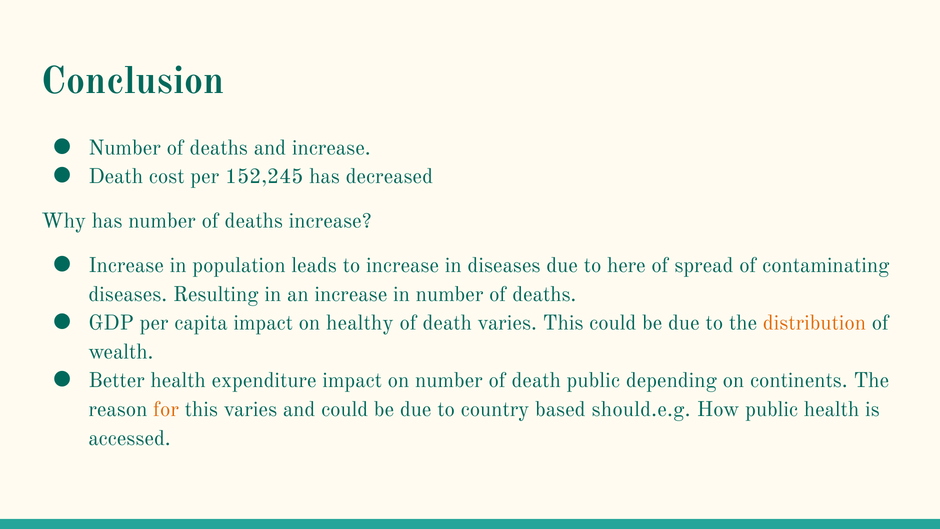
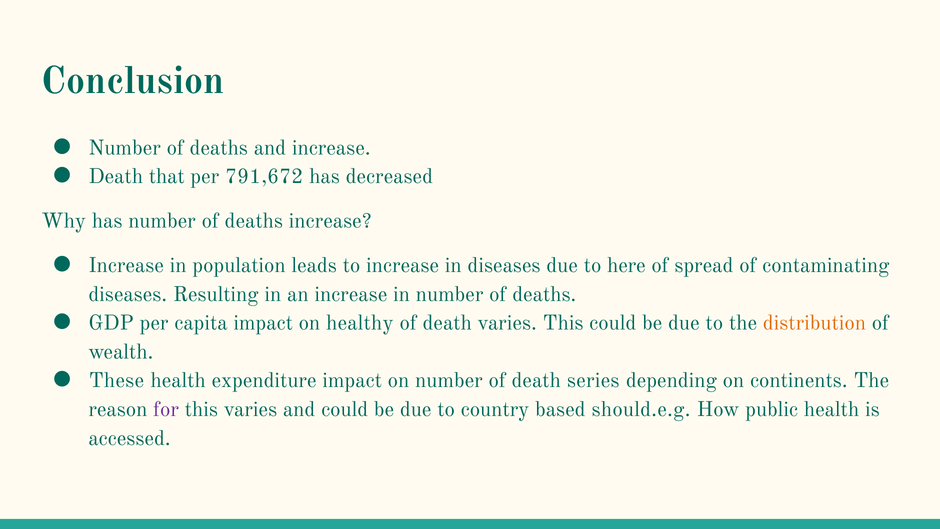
cost: cost -> that (167, 176)
152,245: 152,245 -> 791,672 (264, 176)
Better: Better -> These (116, 380)
death public: public -> series (593, 380)
for colour: orange -> purple (166, 409)
